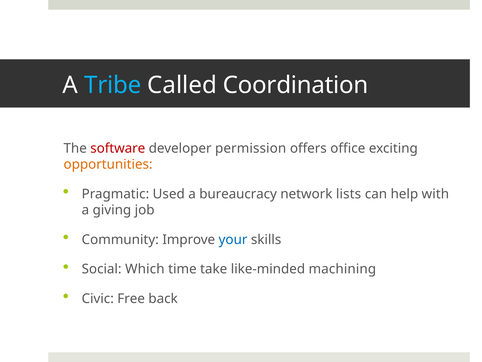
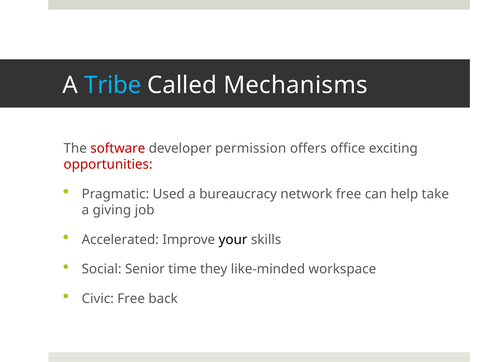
Coordination: Coordination -> Mechanisms (296, 85)
opportunities colour: orange -> red (108, 164)
network lists: lists -> free (349, 194)
with: with -> take (435, 194)
Community: Community -> Accelerated (120, 239)
your colour: blue -> black (233, 239)
Which: Which -> Senior (145, 269)
take: take -> they (214, 269)
machining: machining -> workspace (342, 269)
